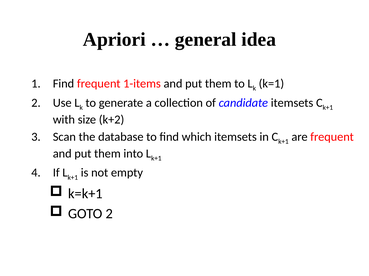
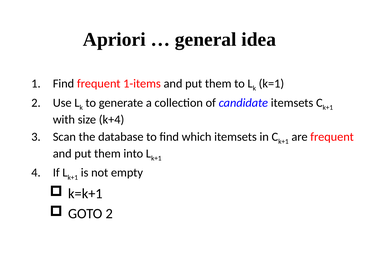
k+2: k+2 -> k+4 (112, 120)
